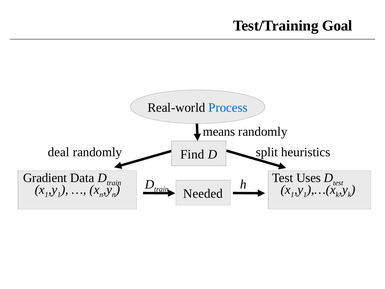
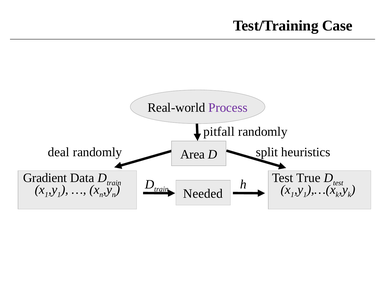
Goal: Goal -> Case (337, 26)
Process colour: blue -> purple (228, 108)
means: means -> pitfall (219, 132)
Find: Find -> Area (193, 154)
Uses: Uses -> True (308, 178)
